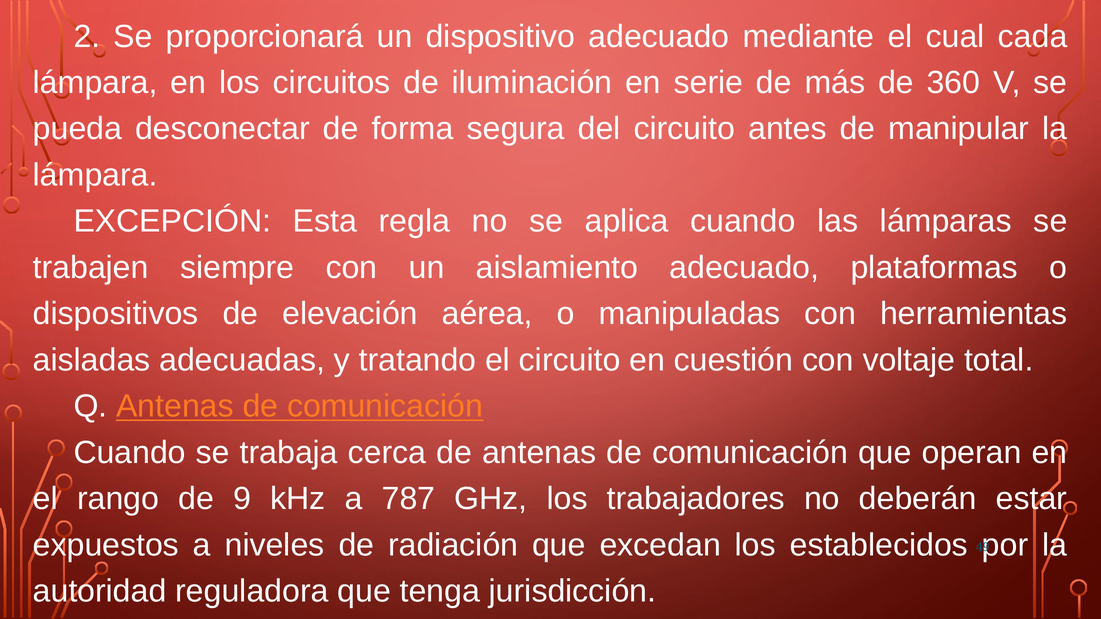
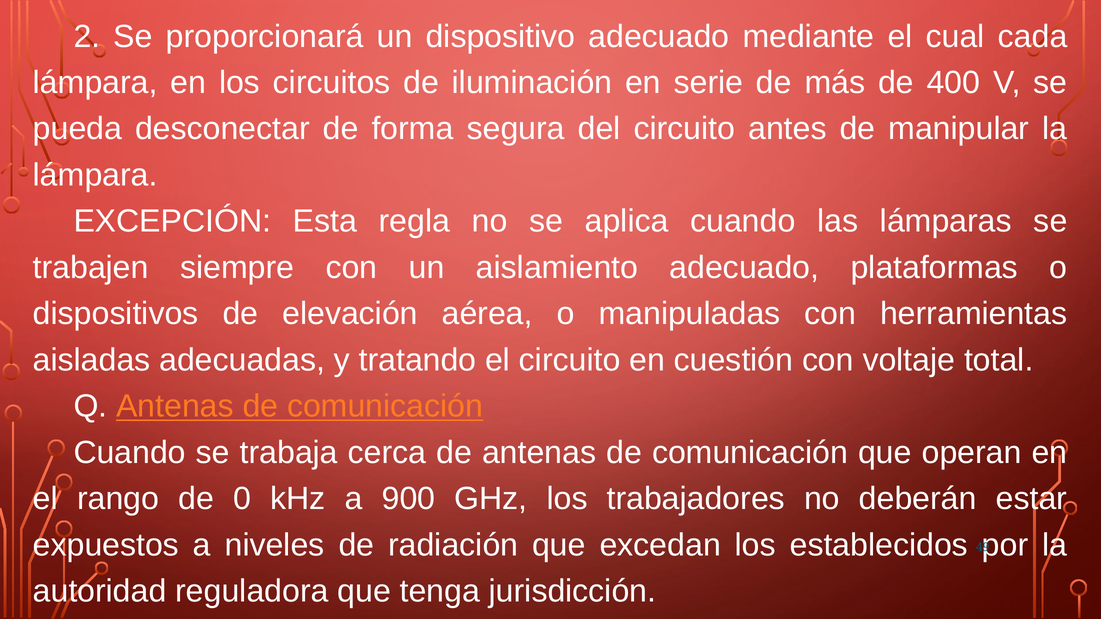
360: 360 -> 400 (953, 83)
9: 9 -> 0 (242, 499)
787: 787 -> 900 (408, 499)
